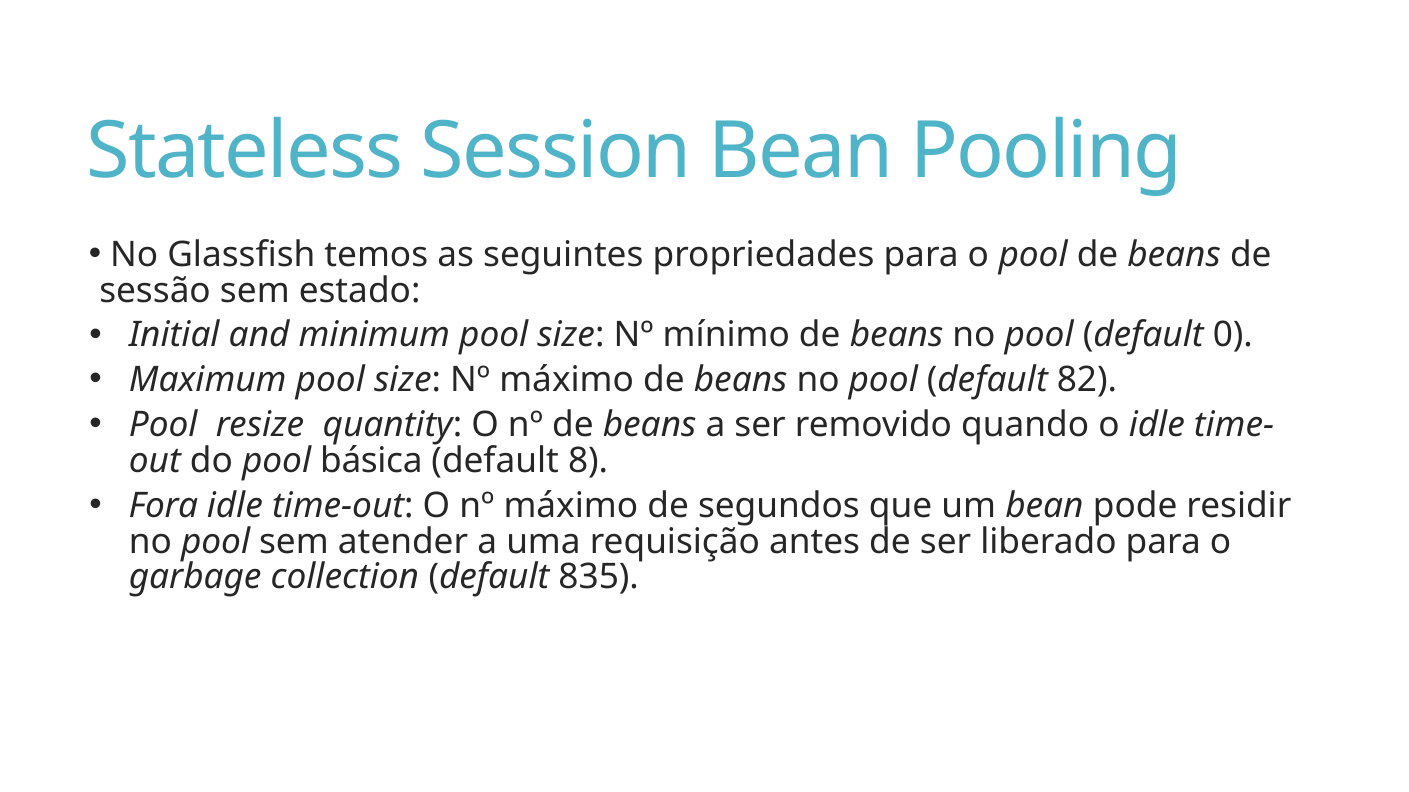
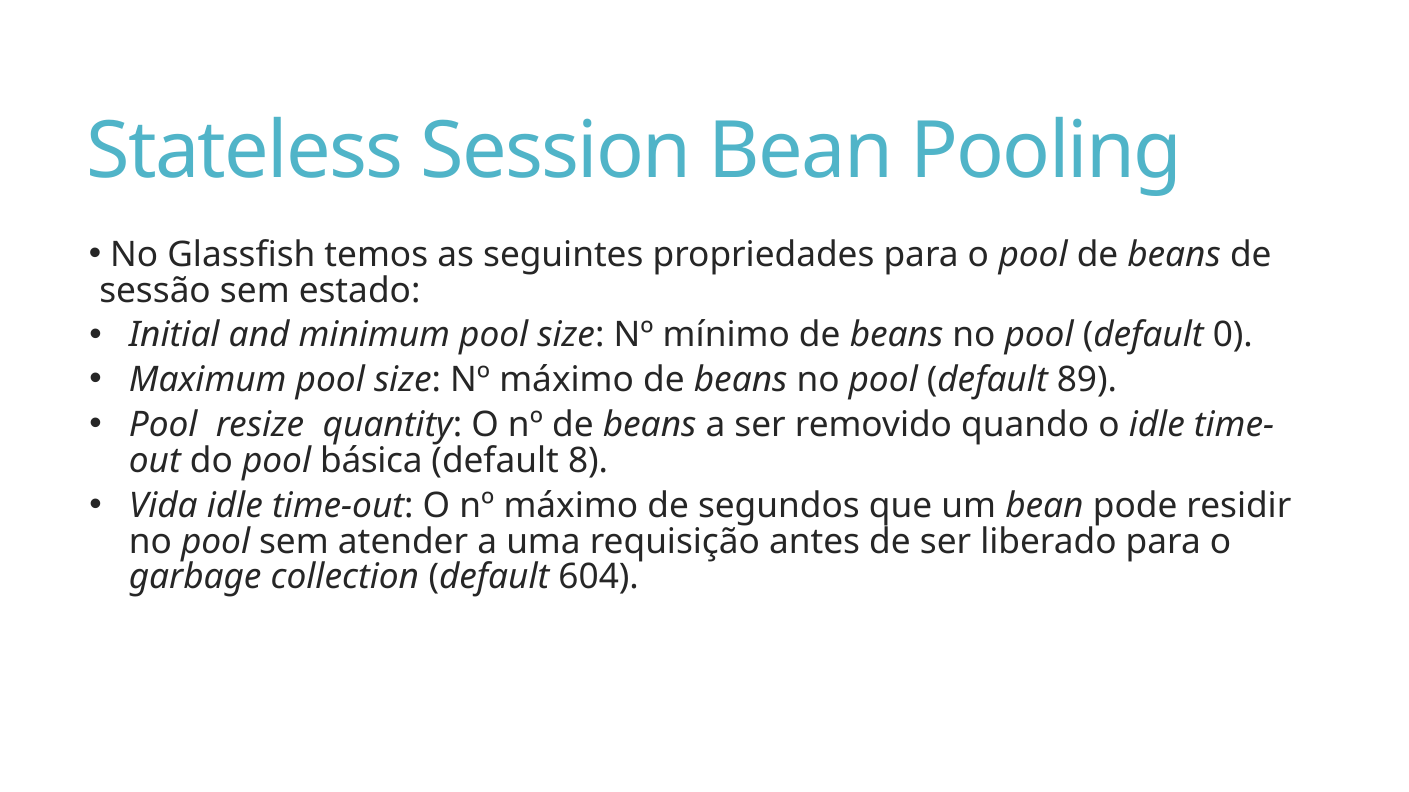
82: 82 -> 89 (1087, 380)
Fora: Fora -> Vida (163, 506)
835: 835 -> 604 (599, 578)
